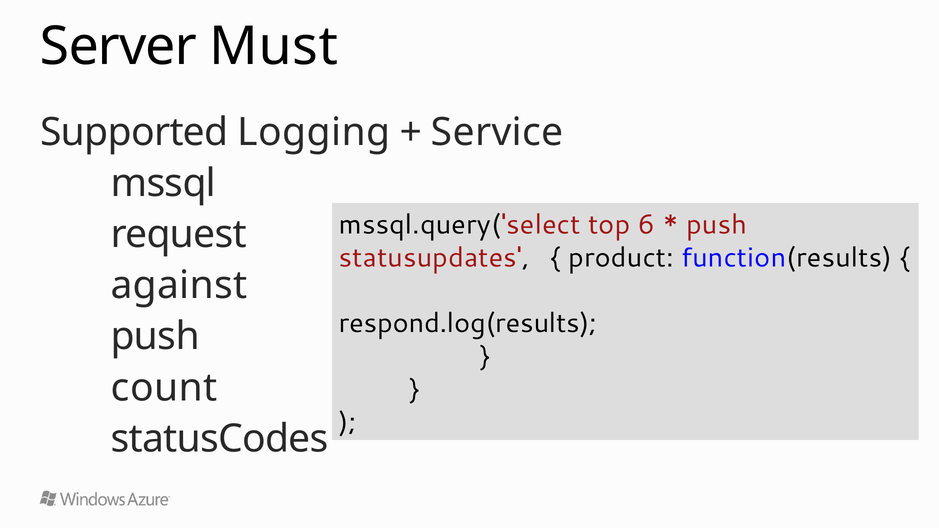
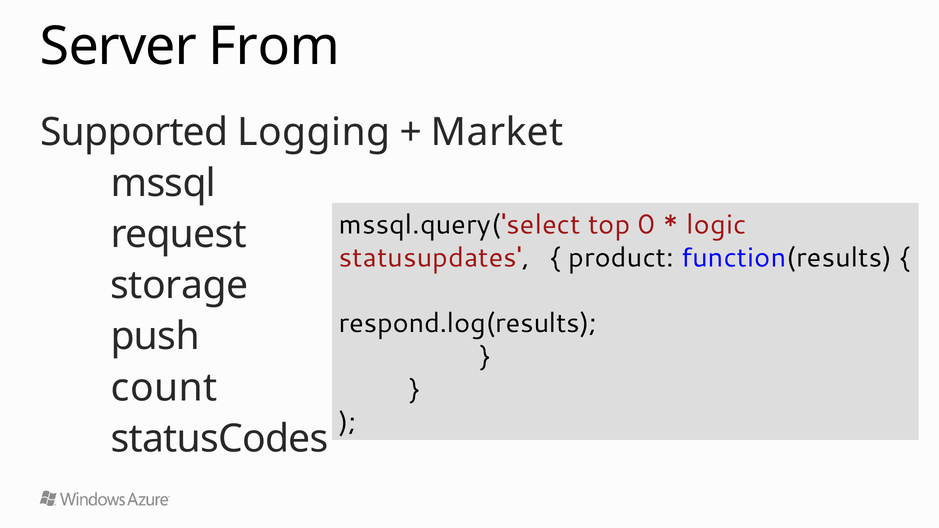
Must: Must -> From (274, 46)
Service: Service -> Market (497, 132)
6: 6 -> 0 (646, 225)
push: push -> logic (716, 225)
against: against -> storage (179, 286)
